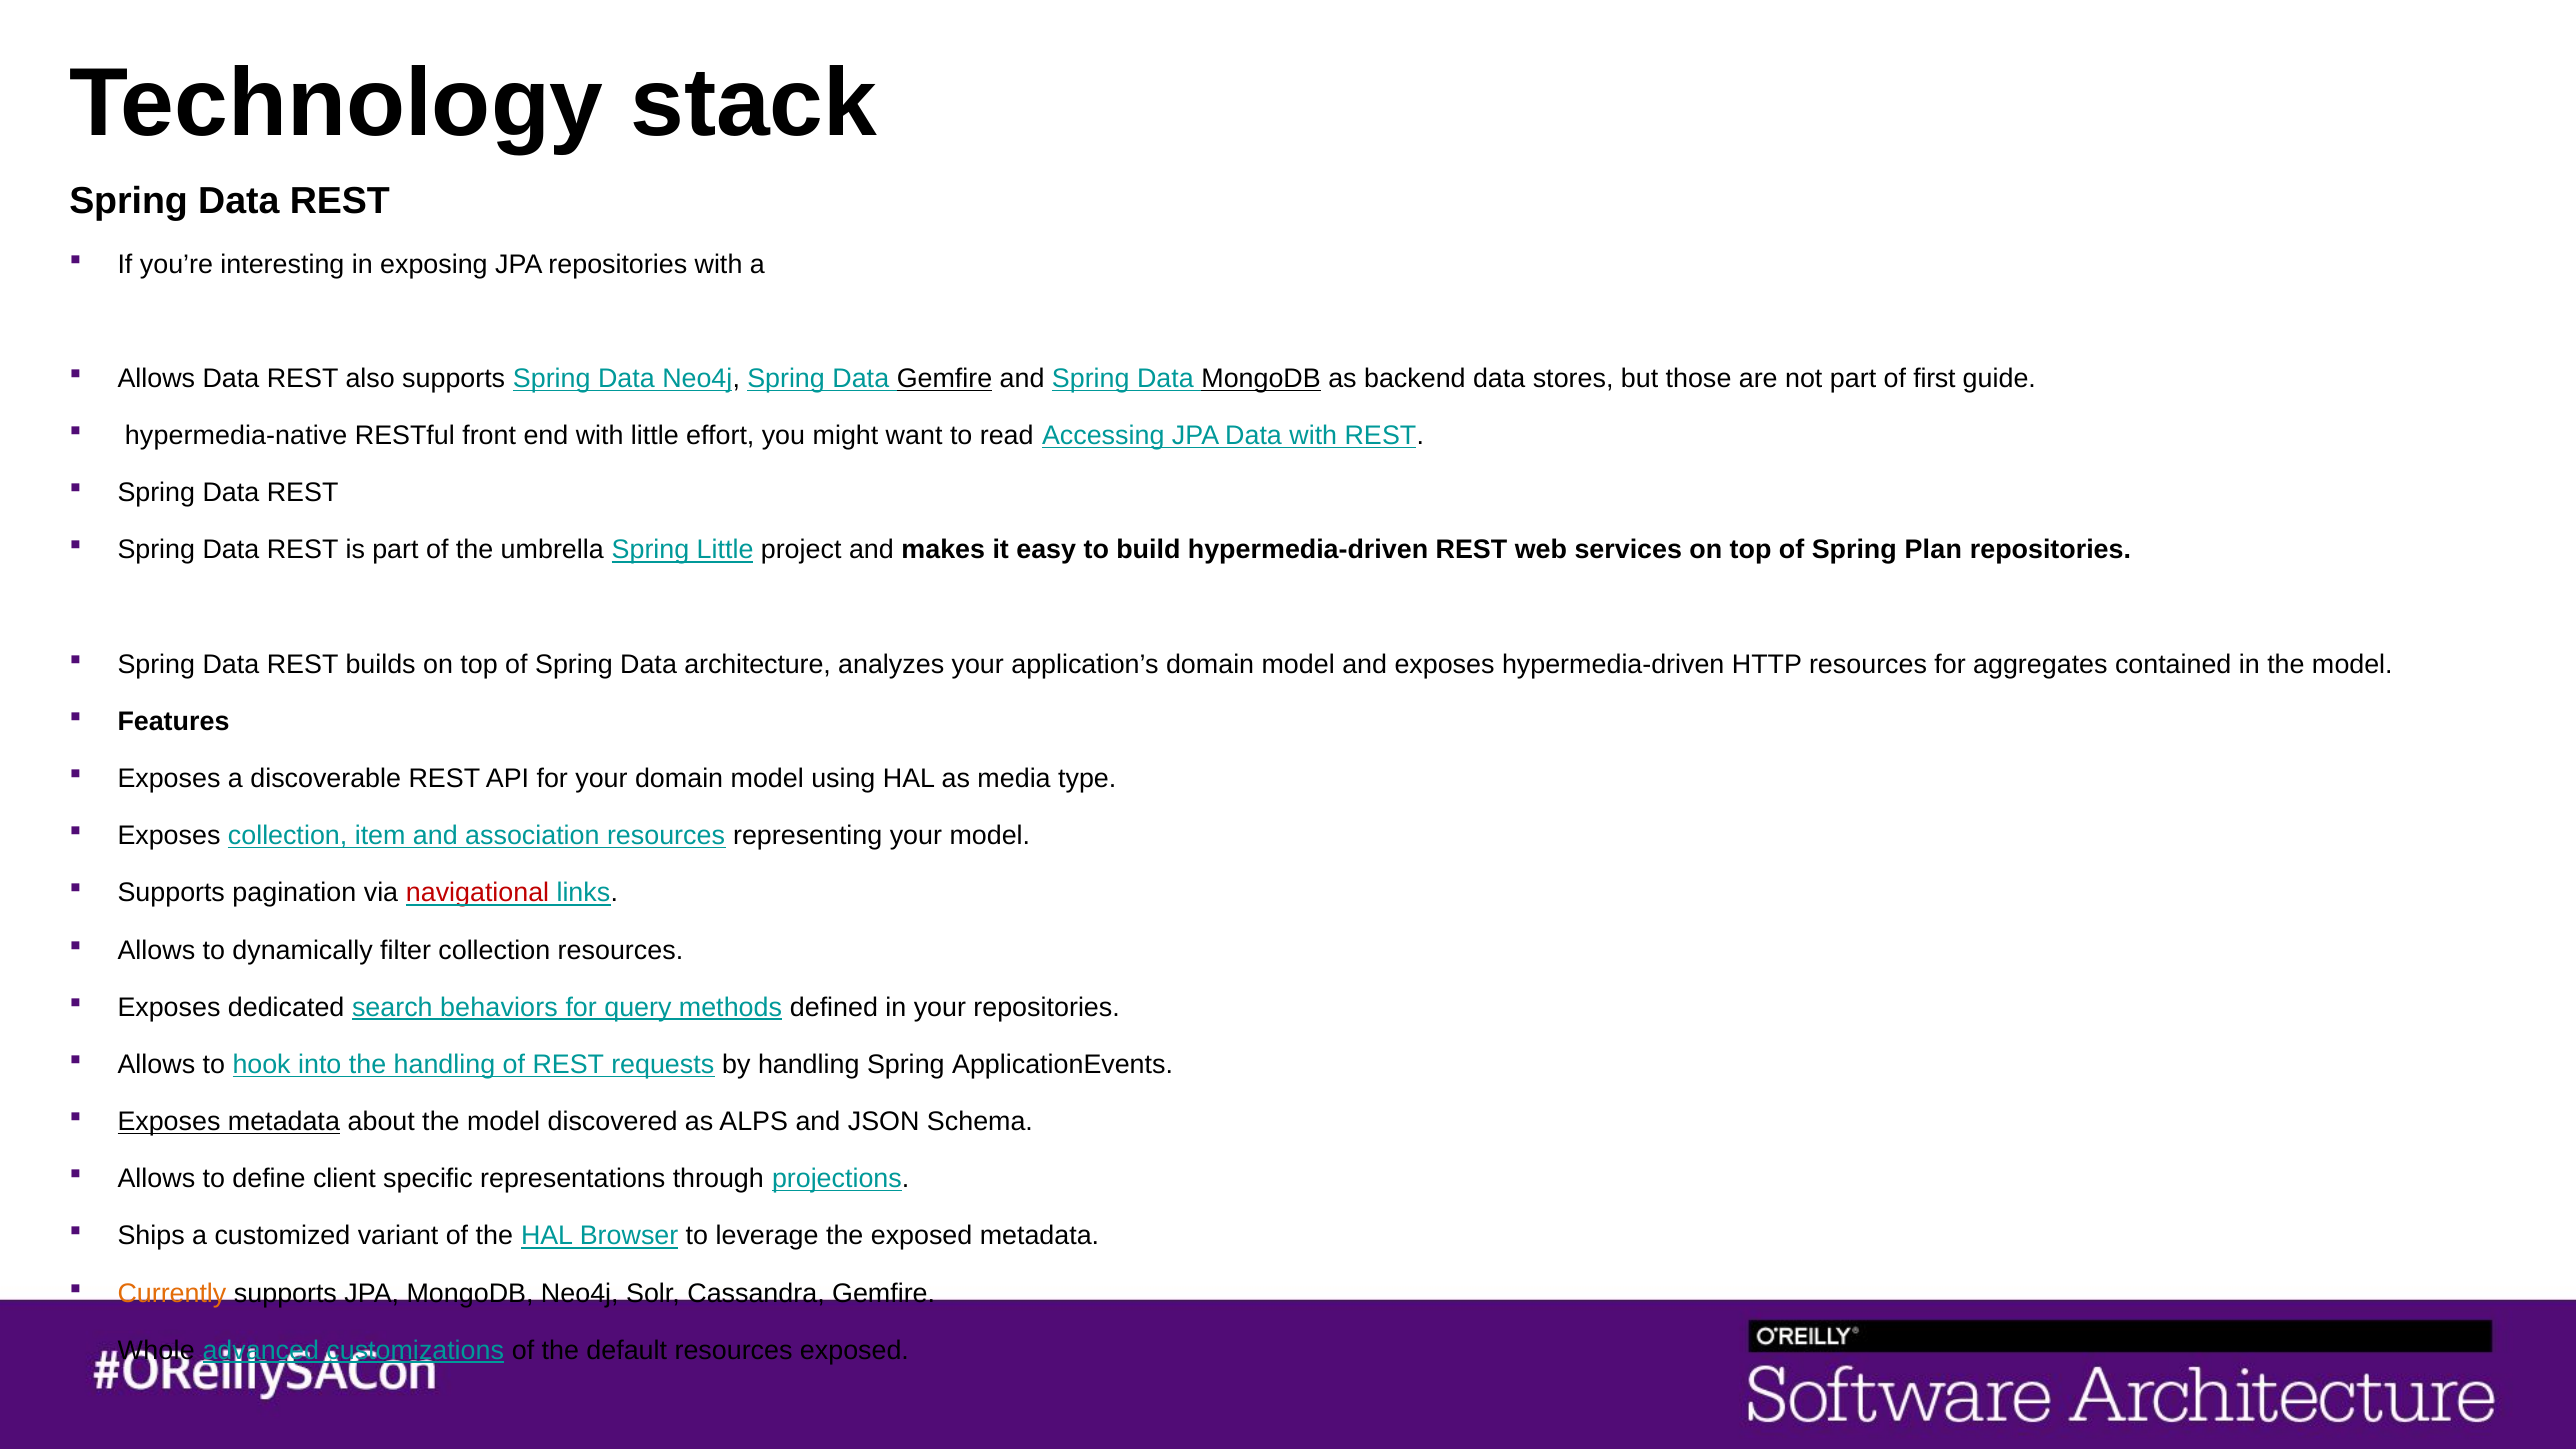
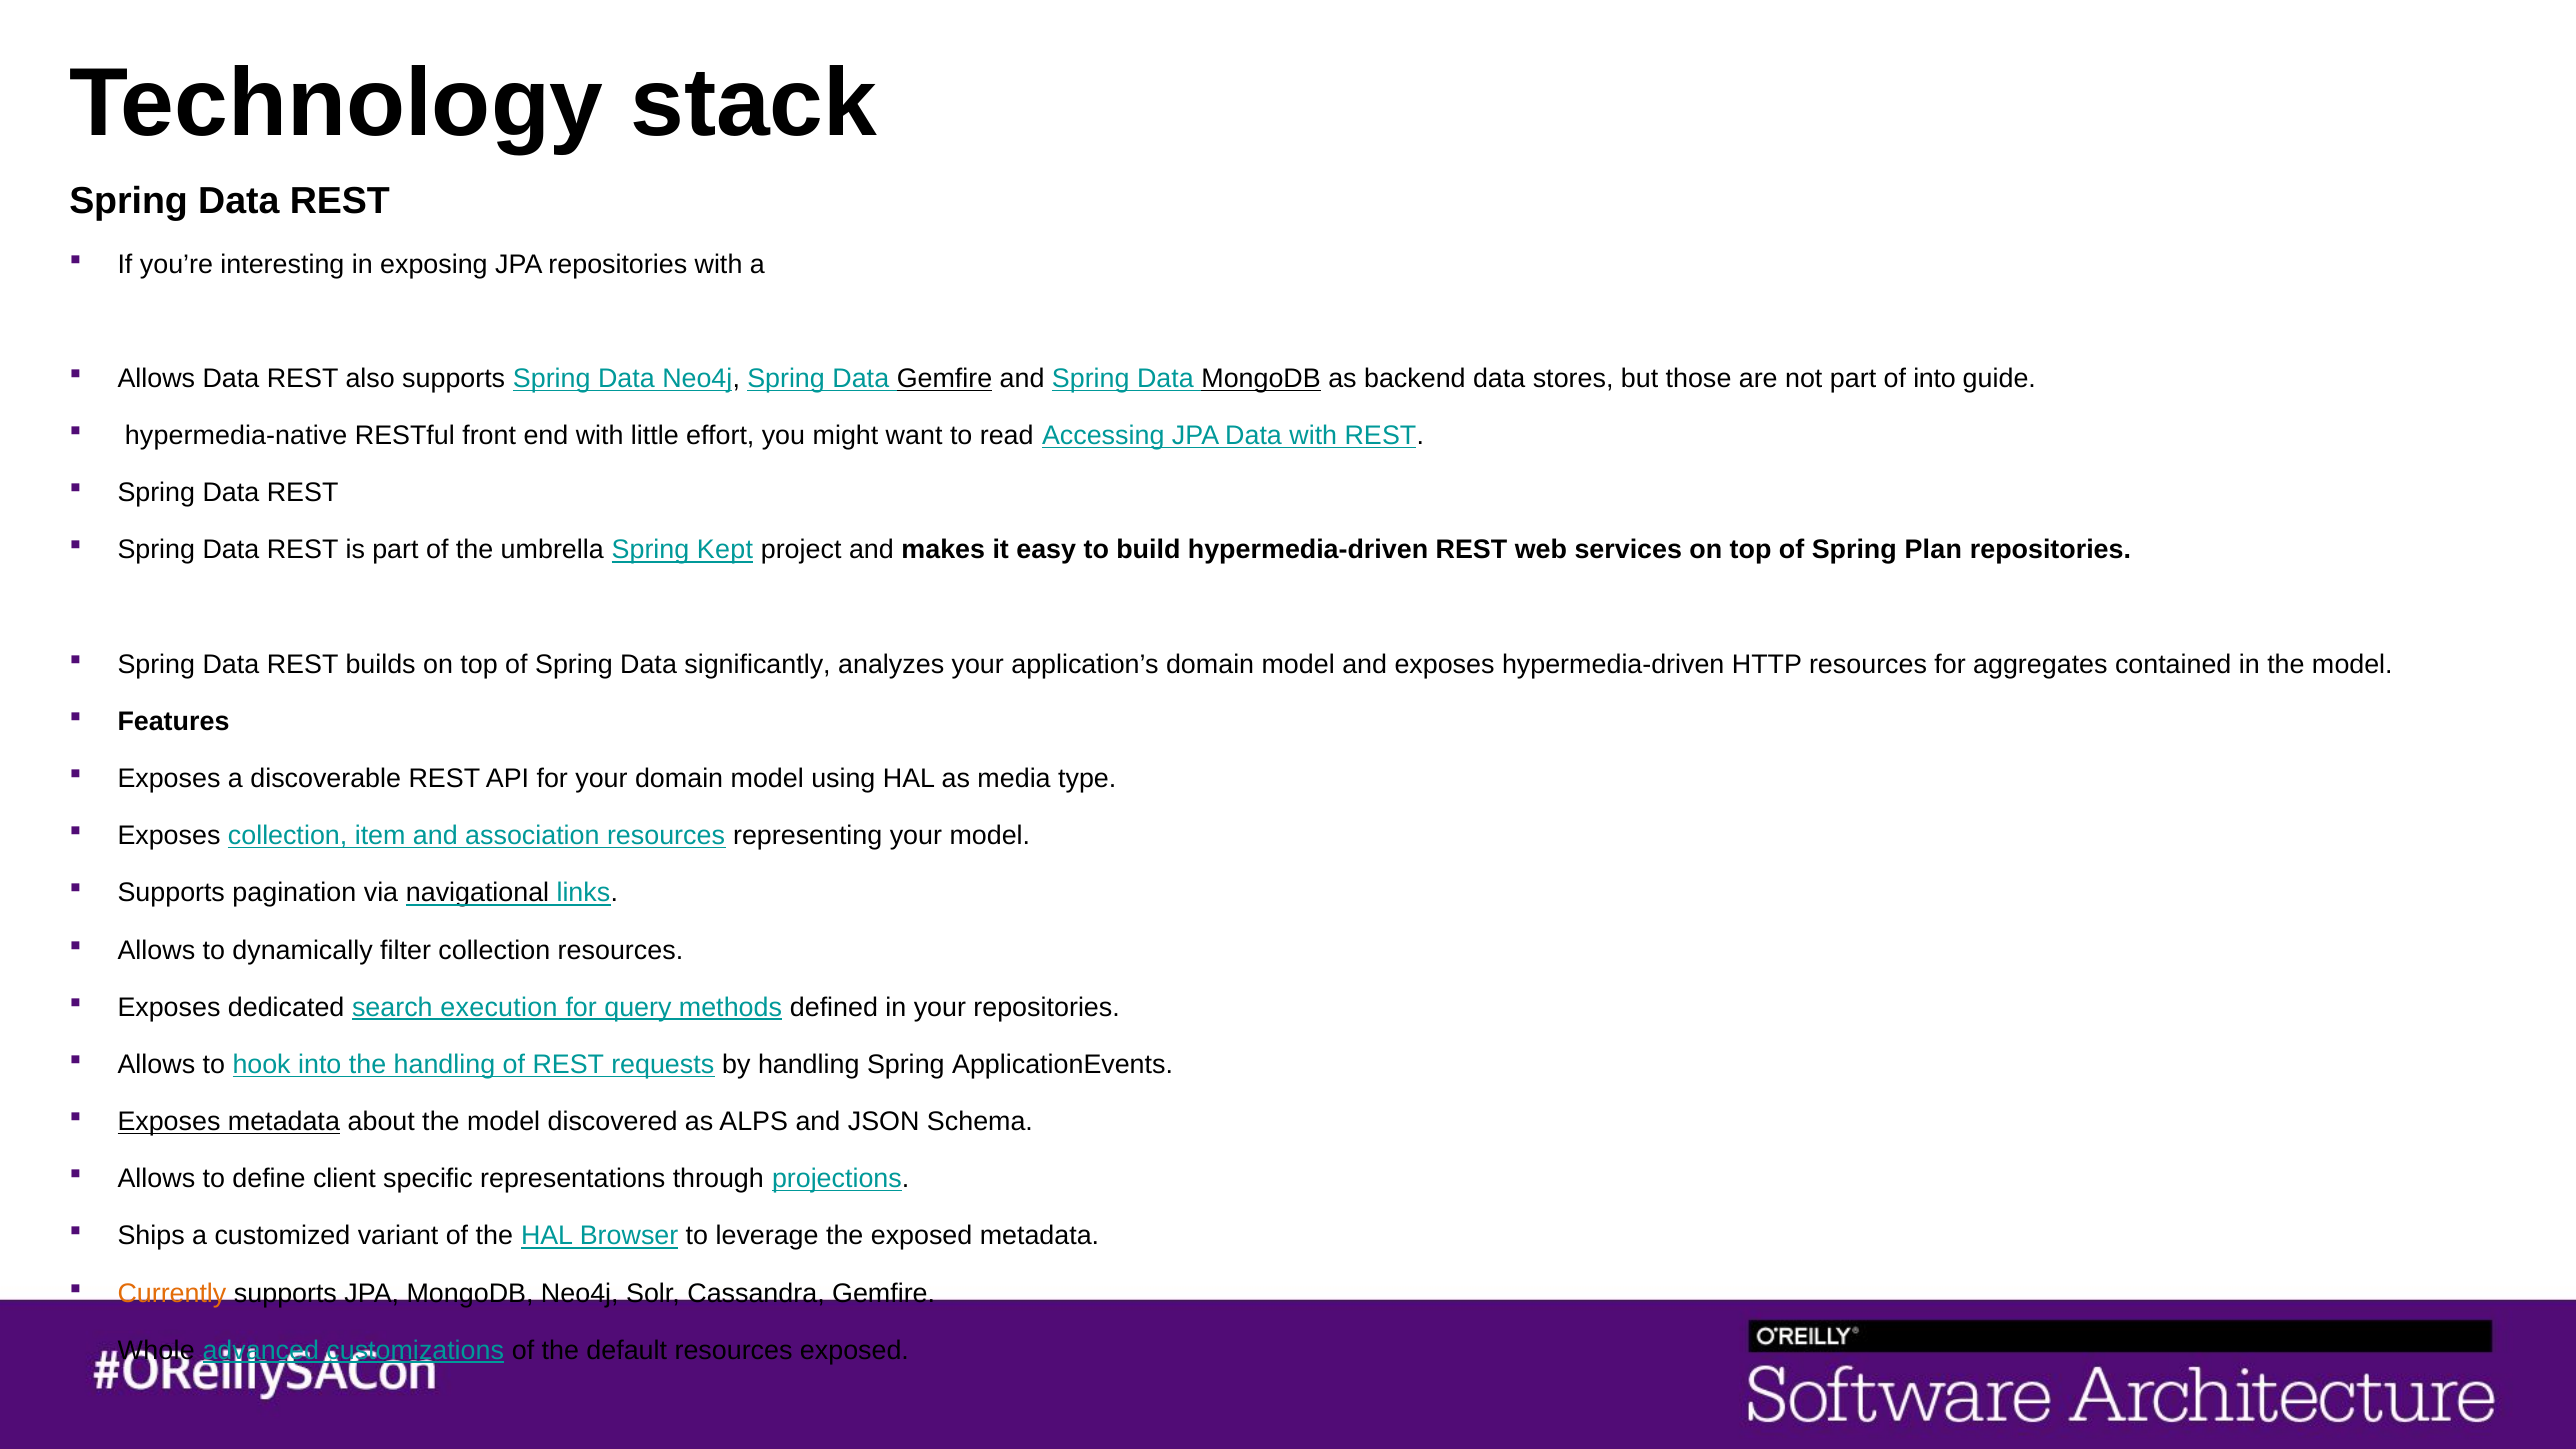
of first: first -> into (1935, 379)
Spring Little: Little -> Kept (725, 550)
architecture: architecture -> significantly (758, 664)
navigational colour: red -> black (478, 893)
behaviors: behaviors -> execution (499, 1007)
